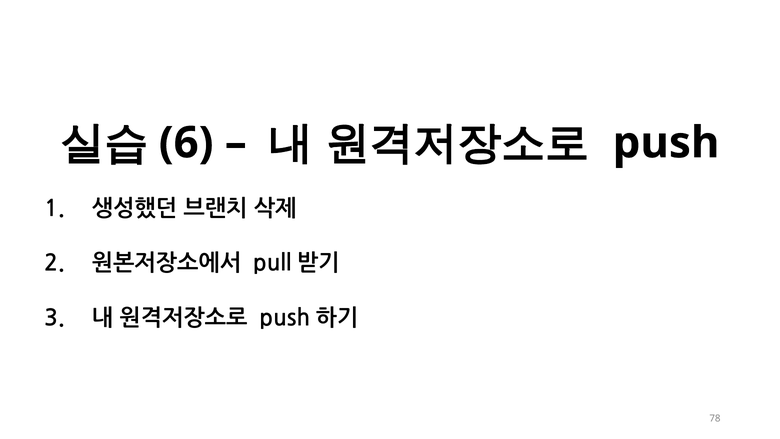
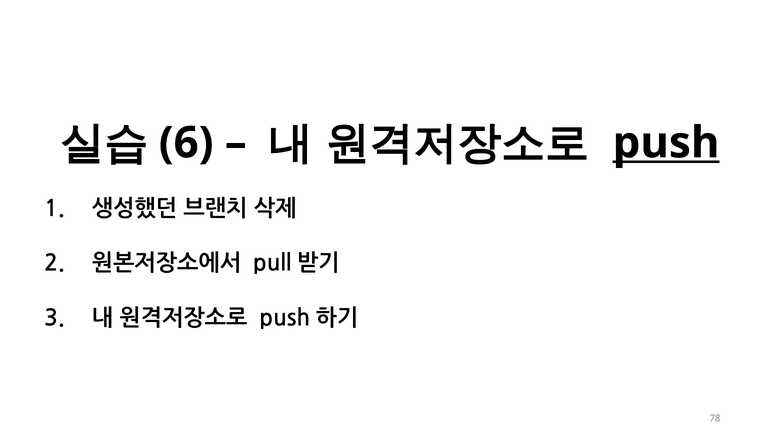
push underline: none -> present (666, 143)
